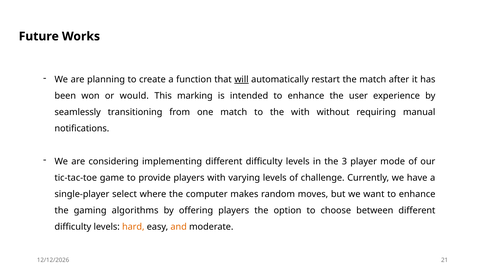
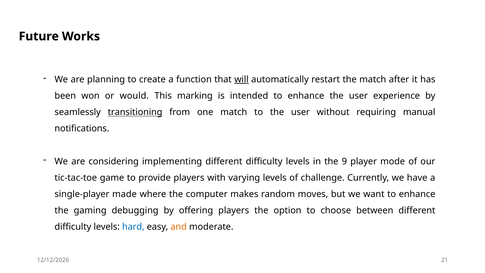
transitioning underline: none -> present (135, 112)
to the with: with -> user (300, 112)
3: 3 -> 9 (344, 161)
select: select -> made (124, 194)
algorithms: algorithms -> debugging (135, 210)
hard colour: orange -> blue (133, 227)
